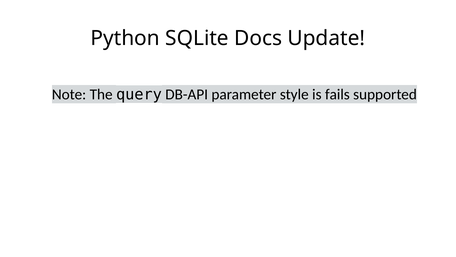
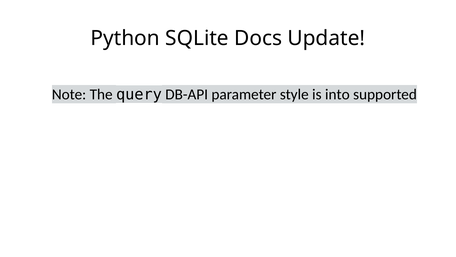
fails: fails -> into (337, 94)
